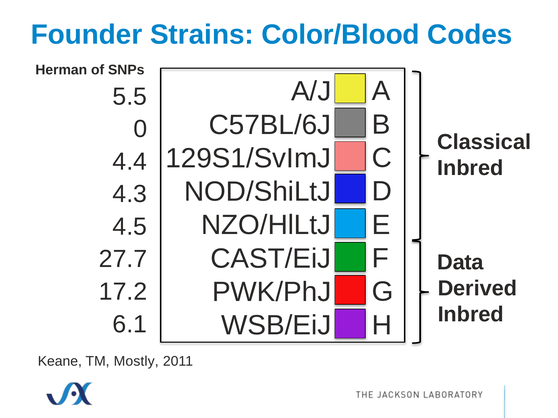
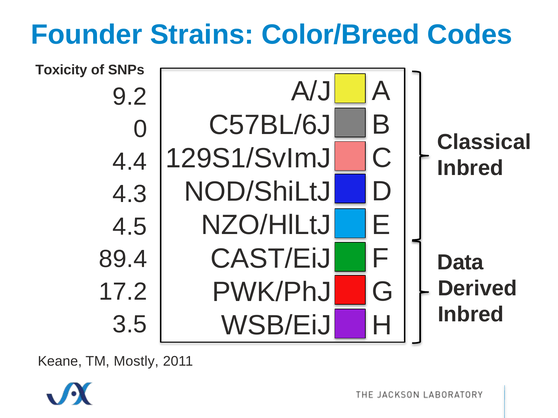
Color/Blood: Color/Blood -> Color/Breed (341, 35)
Herman: Herman -> Toxicity (61, 70)
5.5: 5.5 -> 9.2 (130, 97)
27.7: 27.7 -> 89.4 (123, 259)
6.1: 6.1 -> 3.5 (130, 325)
